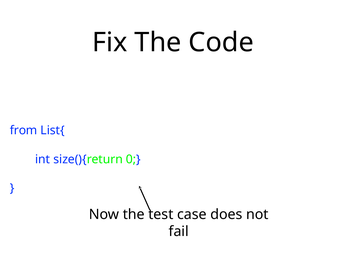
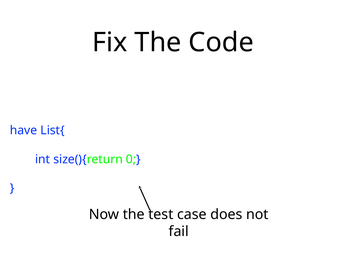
from: from -> have (24, 130)
